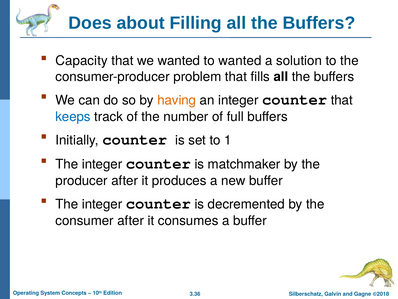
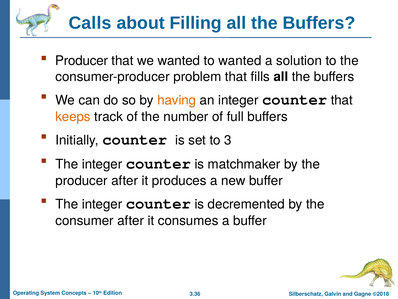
Does: Does -> Calls (90, 23)
Capacity: Capacity -> Producer (82, 61)
keeps colour: blue -> orange (73, 117)
1: 1 -> 3 (228, 140)
